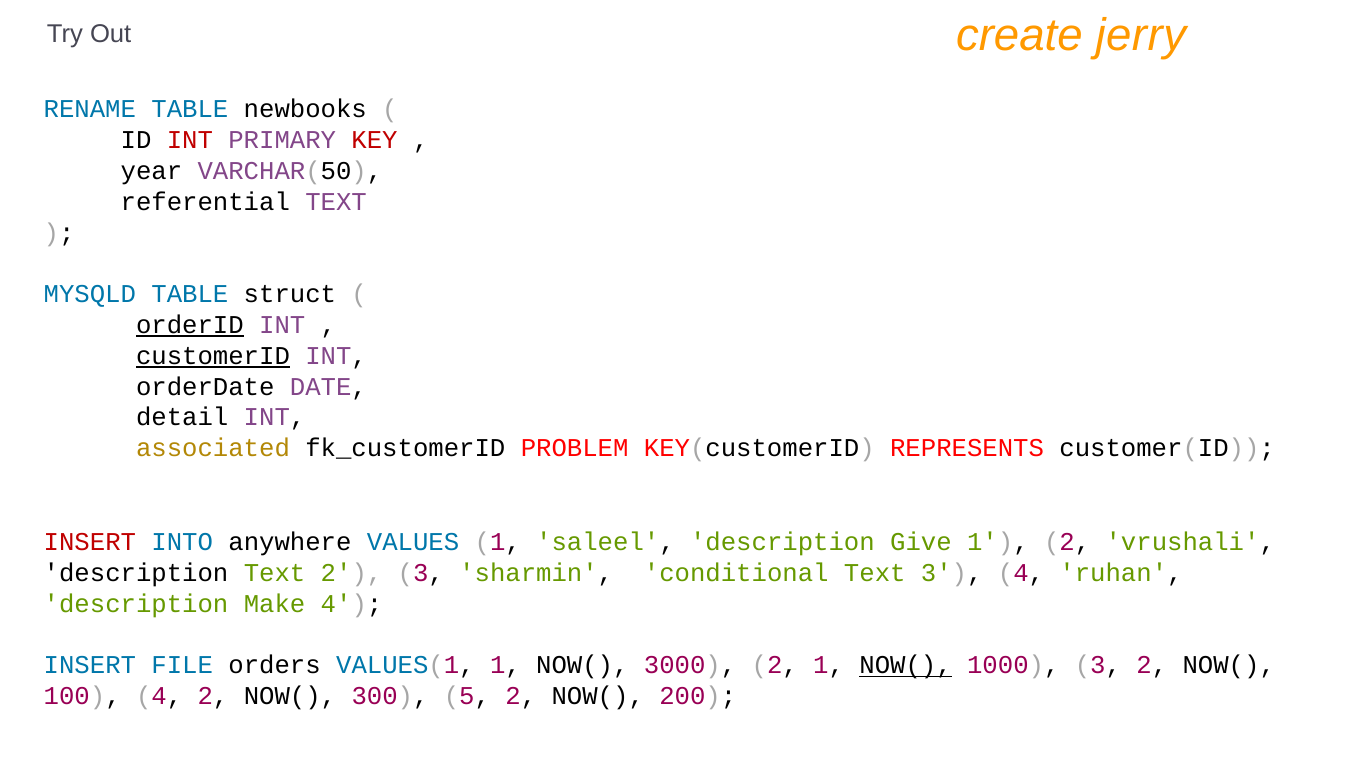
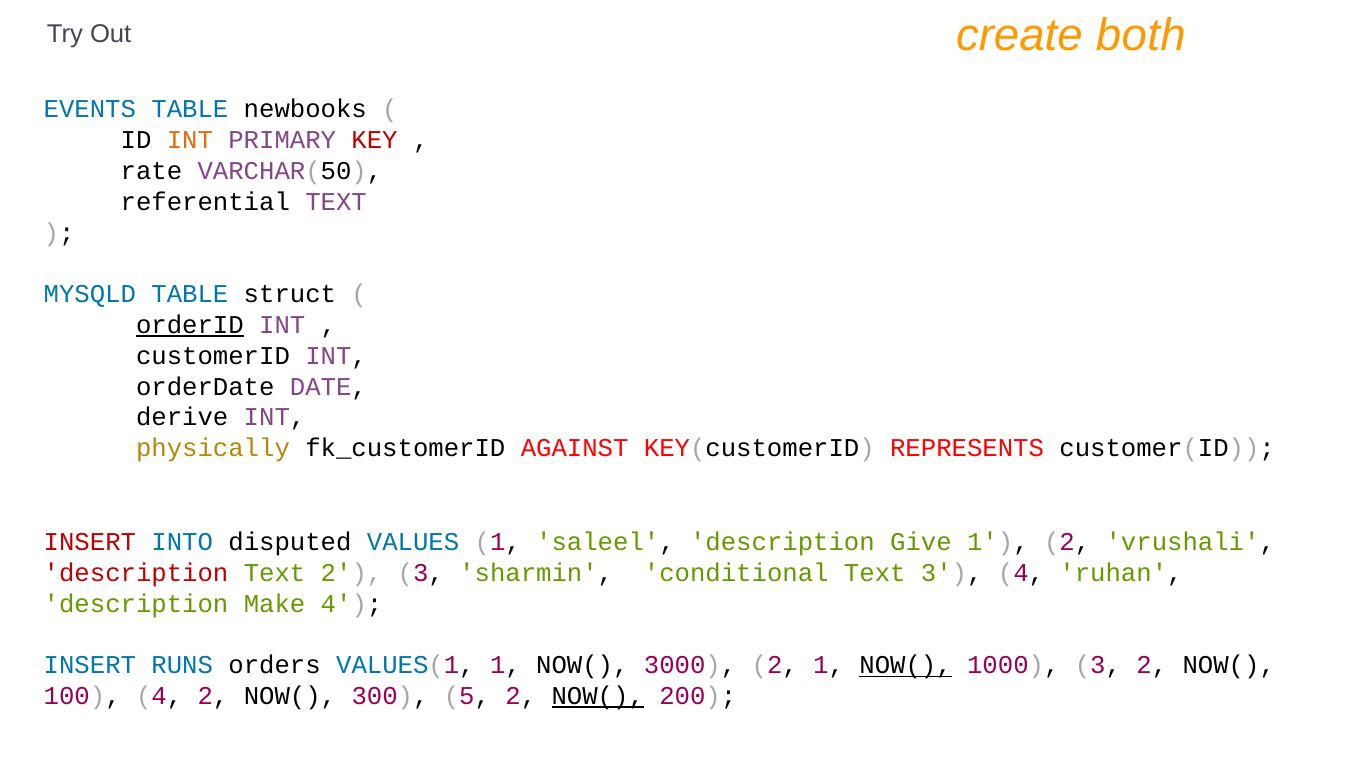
jerry: jerry -> both (1141, 36)
RENAME: RENAME -> EVENTS (90, 109)
INT colour: red -> orange (190, 140)
year: year -> rate (151, 171)
customerID underline: present -> none (213, 356)
detail: detail -> derive (182, 417)
associated: associated -> physically (213, 448)
PROBLEM: PROBLEM -> AGAINST (575, 448)
anywhere: anywhere -> disputed (290, 542)
description colour: black -> red (136, 573)
FILE: FILE -> RUNS (182, 665)
NOW( underline: none -> present (598, 696)
